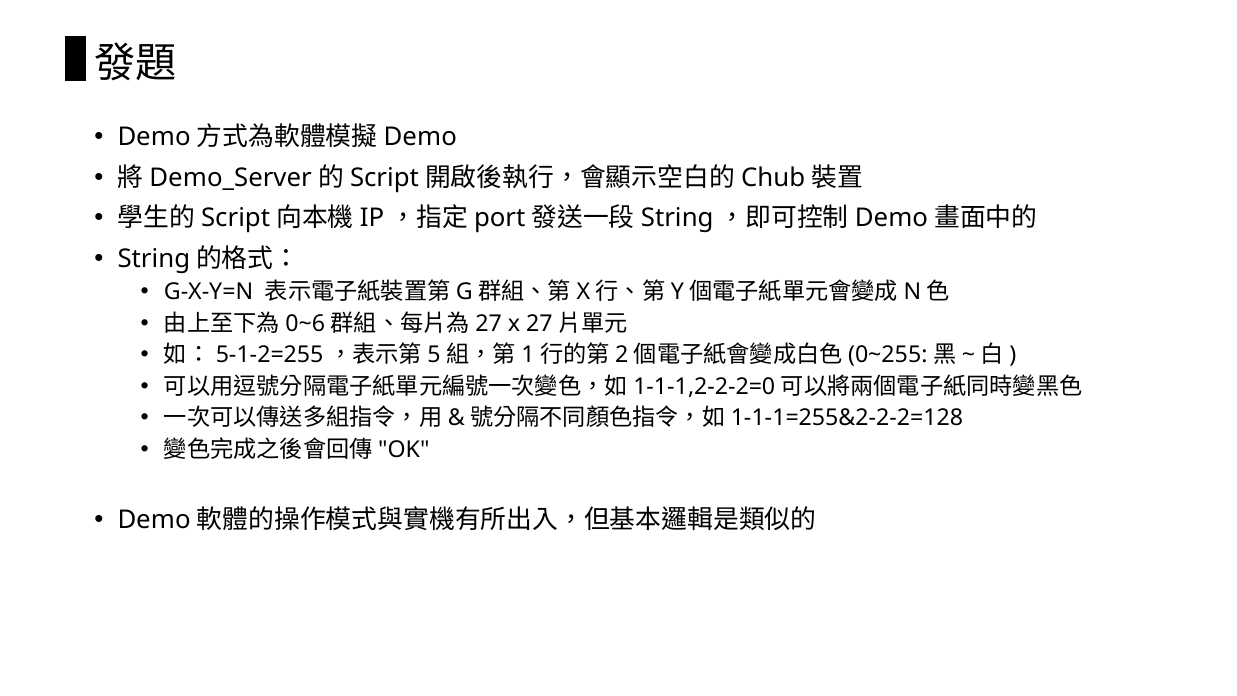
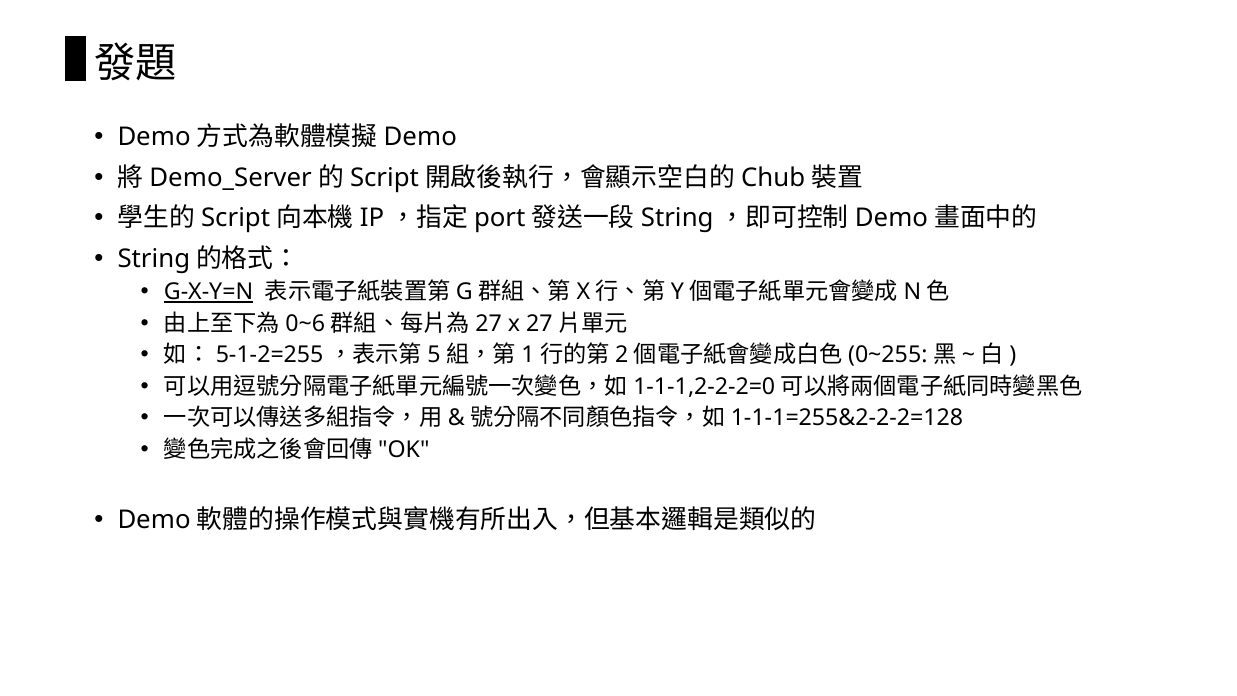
G-X-Y=N underline: none -> present (209, 292)
